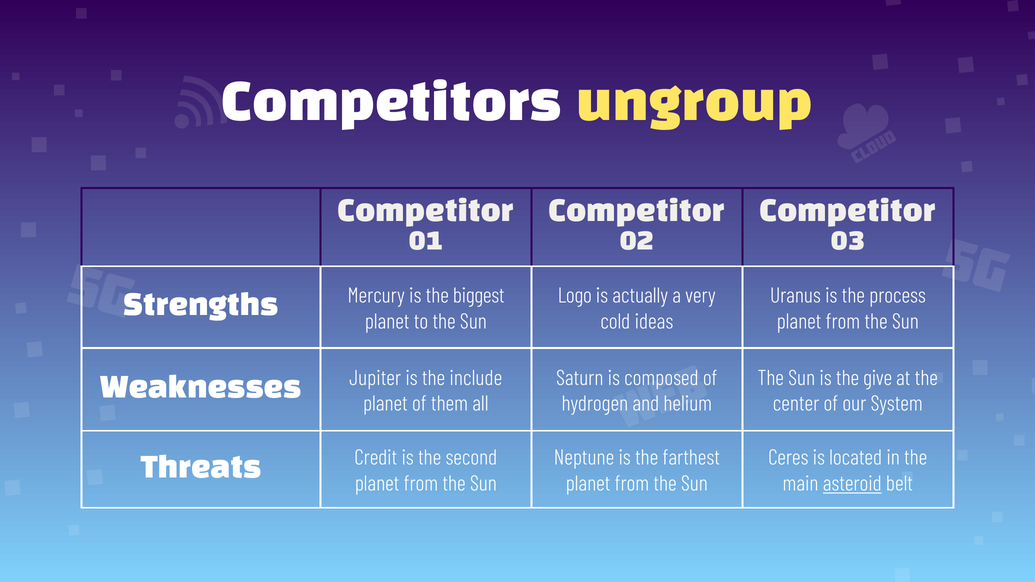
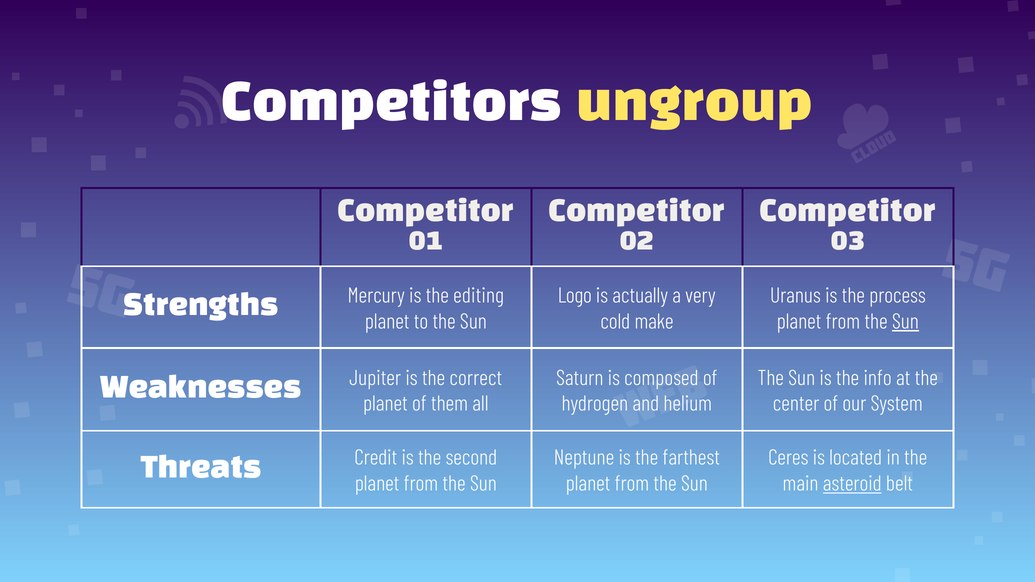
biggest: biggest -> editing (479, 296)
ideas: ideas -> make (654, 322)
Sun underline: none -> present (905, 322)
give: give -> info (878, 378)
include: include -> correct (476, 378)
